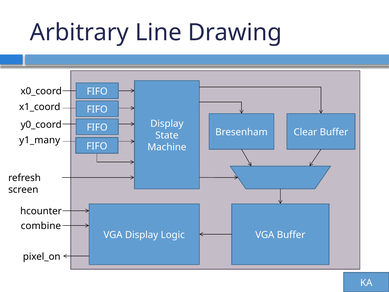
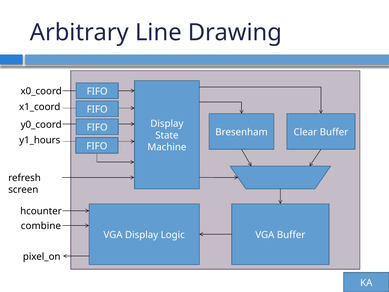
y1_many: y1_many -> y1_hours (40, 140)
